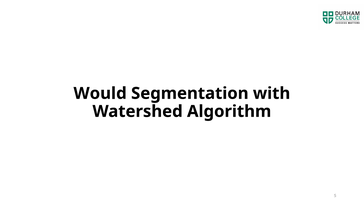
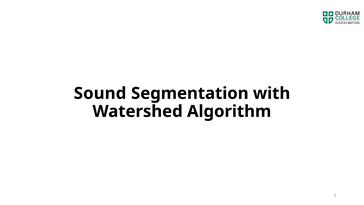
Would: Would -> Sound (100, 93)
